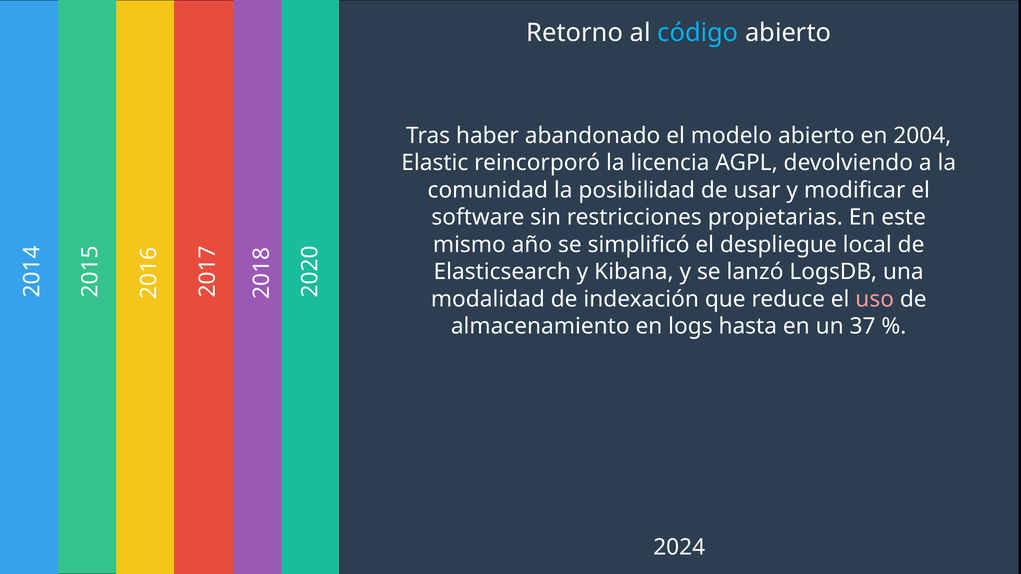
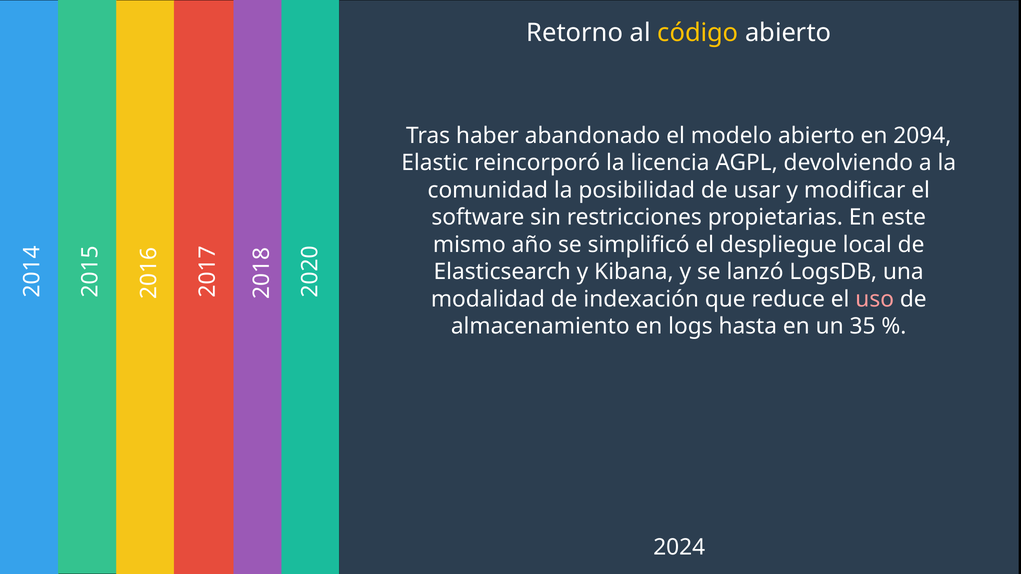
código colour: light blue -> yellow (698, 33)
2004: 2004 -> 2094 (922, 136)
37: 37 -> 35 (863, 326)
